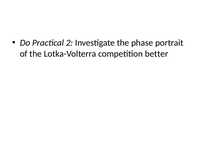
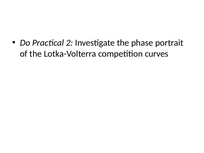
better: better -> curves (157, 54)
